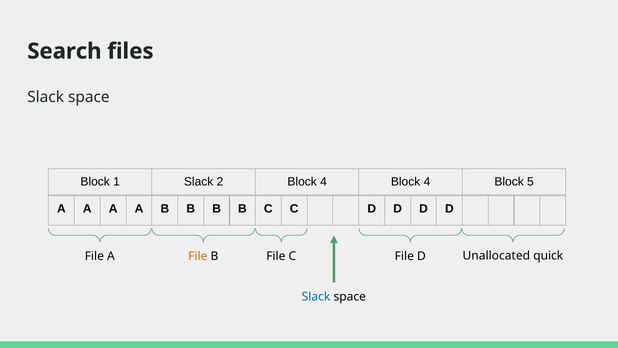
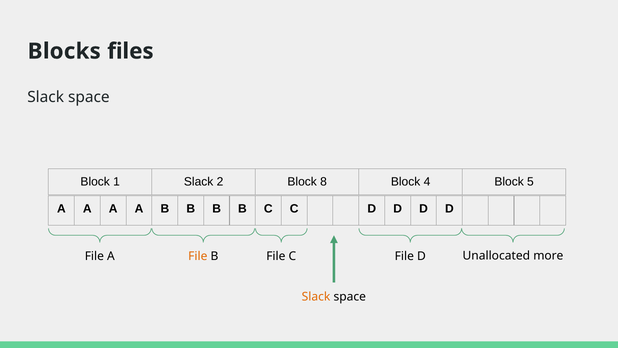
Search: Search -> Blocks (64, 51)
2 Block 4: 4 -> 8 (323, 182)
quick: quick -> more (548, 255)
Slack colour: blue -> orange (316, 296)
